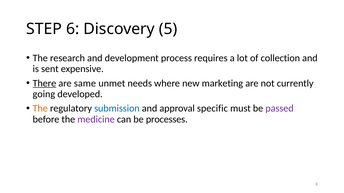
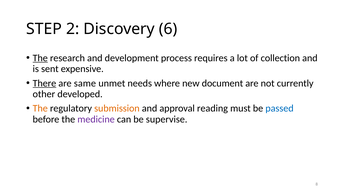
6: 6 -> 2 (73, 29)
5: 5 -> 6 (168, 29)
The underline: none -> present (40, 58)
marketing: marketing -> document (222, 83)
going: going -> other (44, 94)
submission colour: blue -> orange (117, 109)
specific: specific -> reading (213, 109)
passed colour: purple -> blue (280, 109)
processes: processes -> supervise (167, 120)
